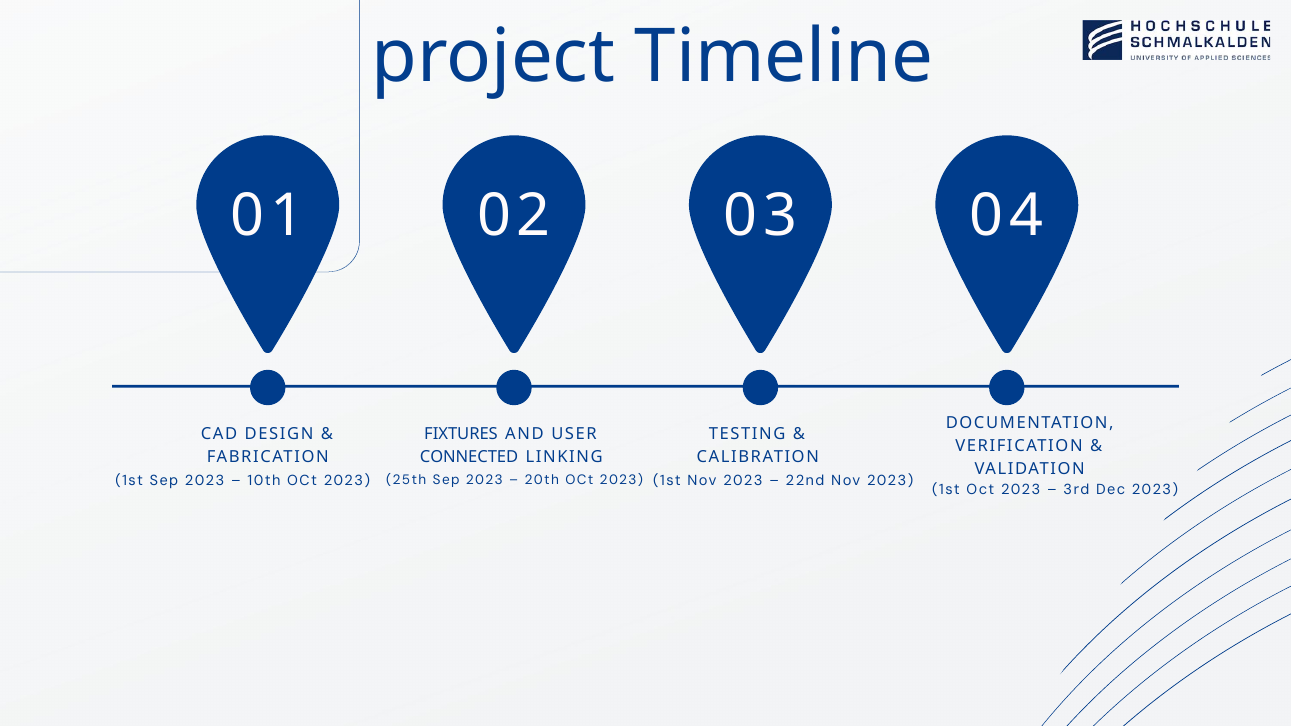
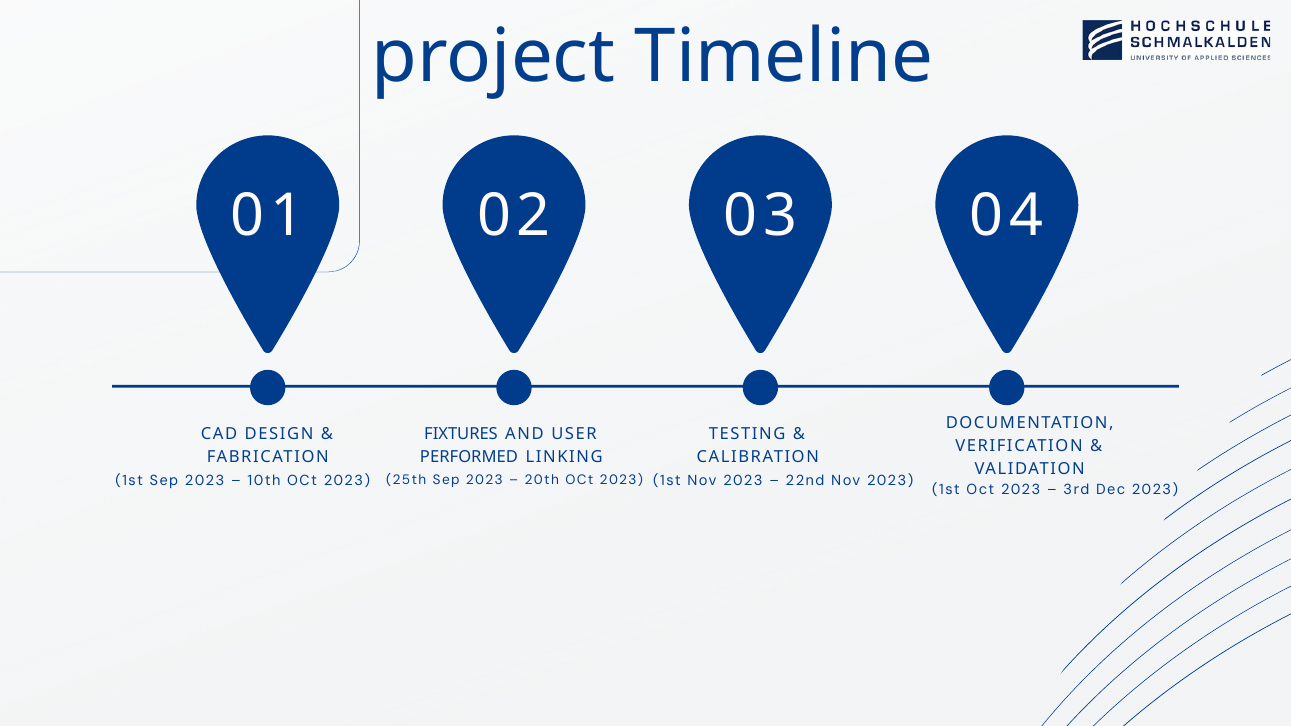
CONNECTED: CONNECTED -> PERFORMED (469, 457)
